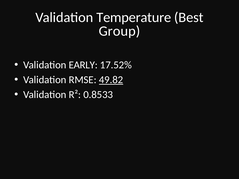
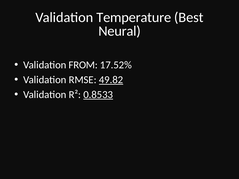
Group: Group -> Neural (120, 31)
EARLY: EARLY -> FROM (83, 65)
0.8533 underline: none -> present (98, 95)
